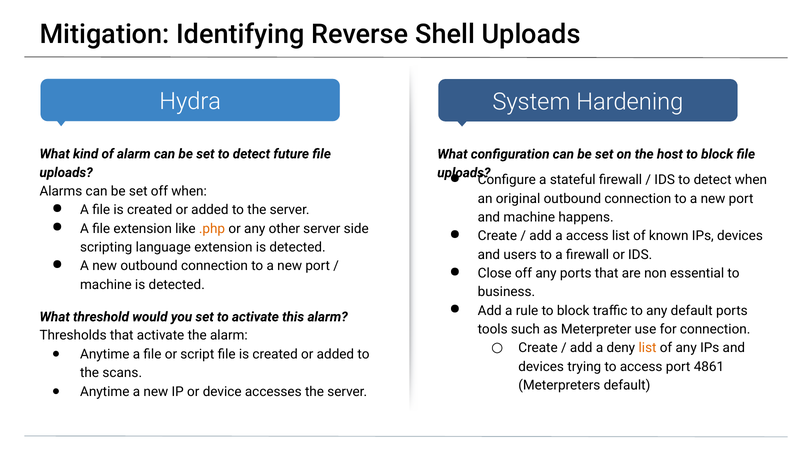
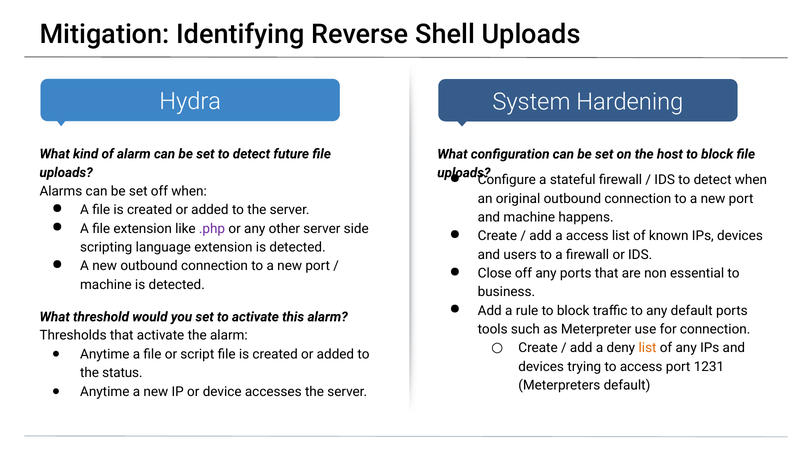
.php colour: orange -> purple (212, 228)
4861: 4861 -> 1231 (709, 366)
scans: scans -> status (122, 373)
